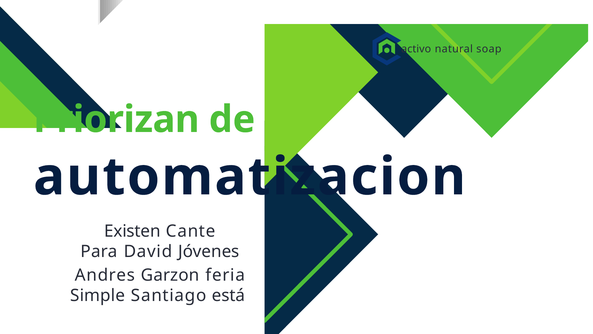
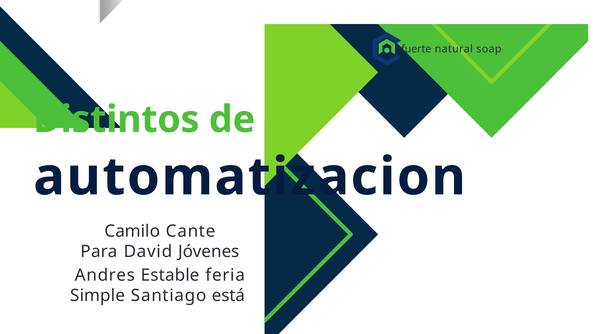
activo: activo -> fuerte (416, 49)
Priorizan: Priorizan -> Distintos (116, 119)
Existen: Existen -> Camilo (132, 231)
Garzon: Garzon -> Estable (170, 275)
